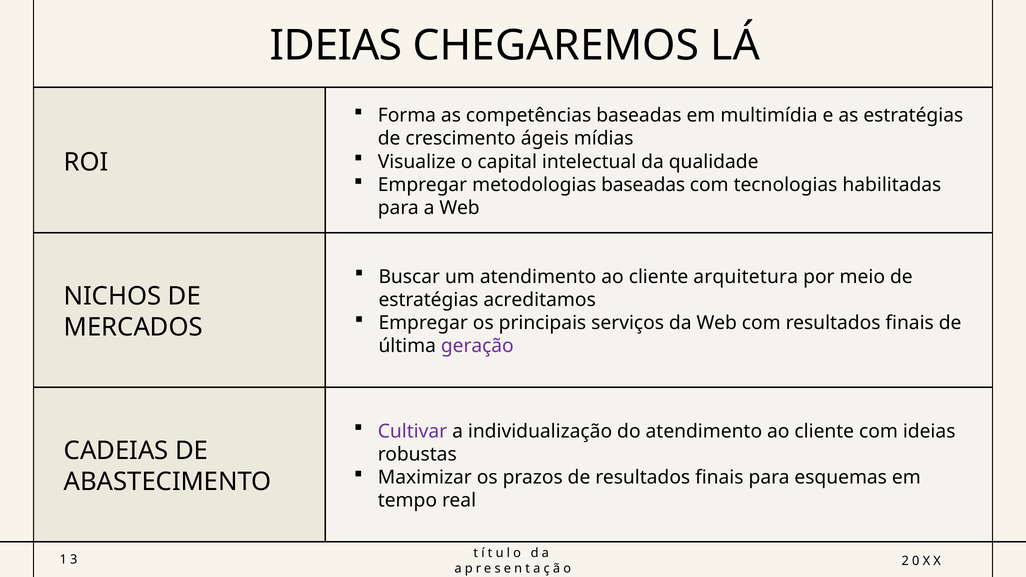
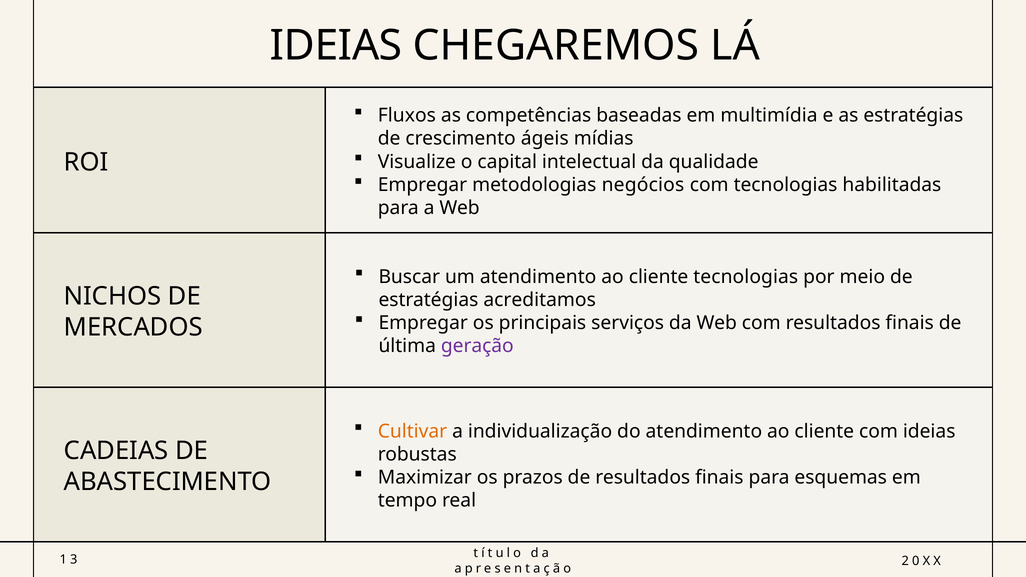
Forma: Forma -> Fluxos (407, 116)
metodologias baseadas: baseadas -> negócios (643, 185)
cliente arquitetura: arquitetura -> tecnologias (746, 277)
Cultivar colour: purple -> orange (412, 431)
